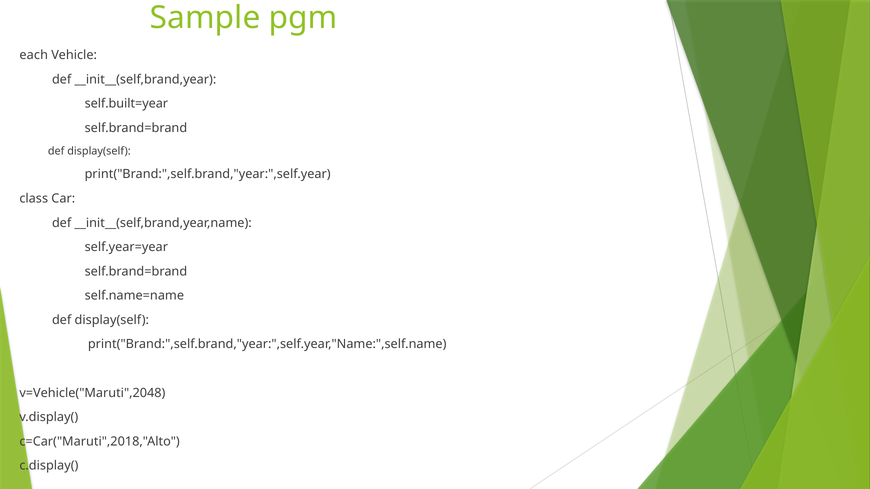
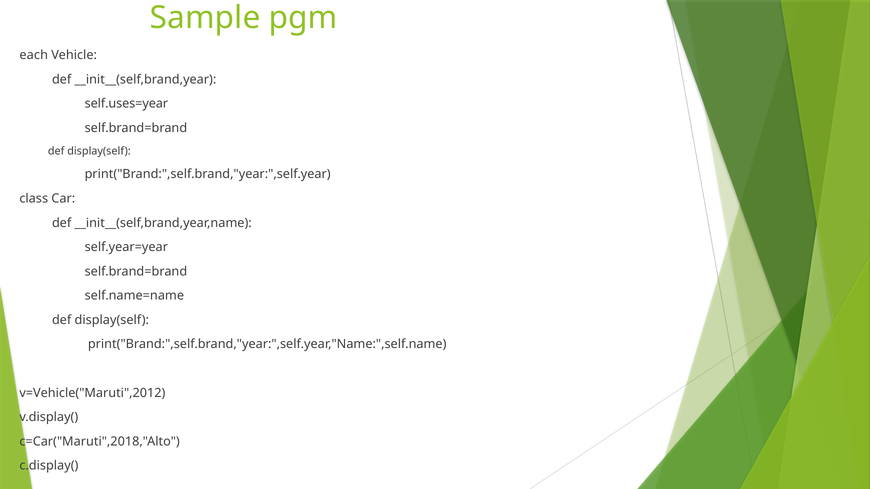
self.built=year: self.built=year -> self.uses=year (126, 104)
v=Vehicle("Maruti",2048: v=Vehicle("Maruti",2048 -> v=Vehicle("Maruti",2012 (92, 393)
